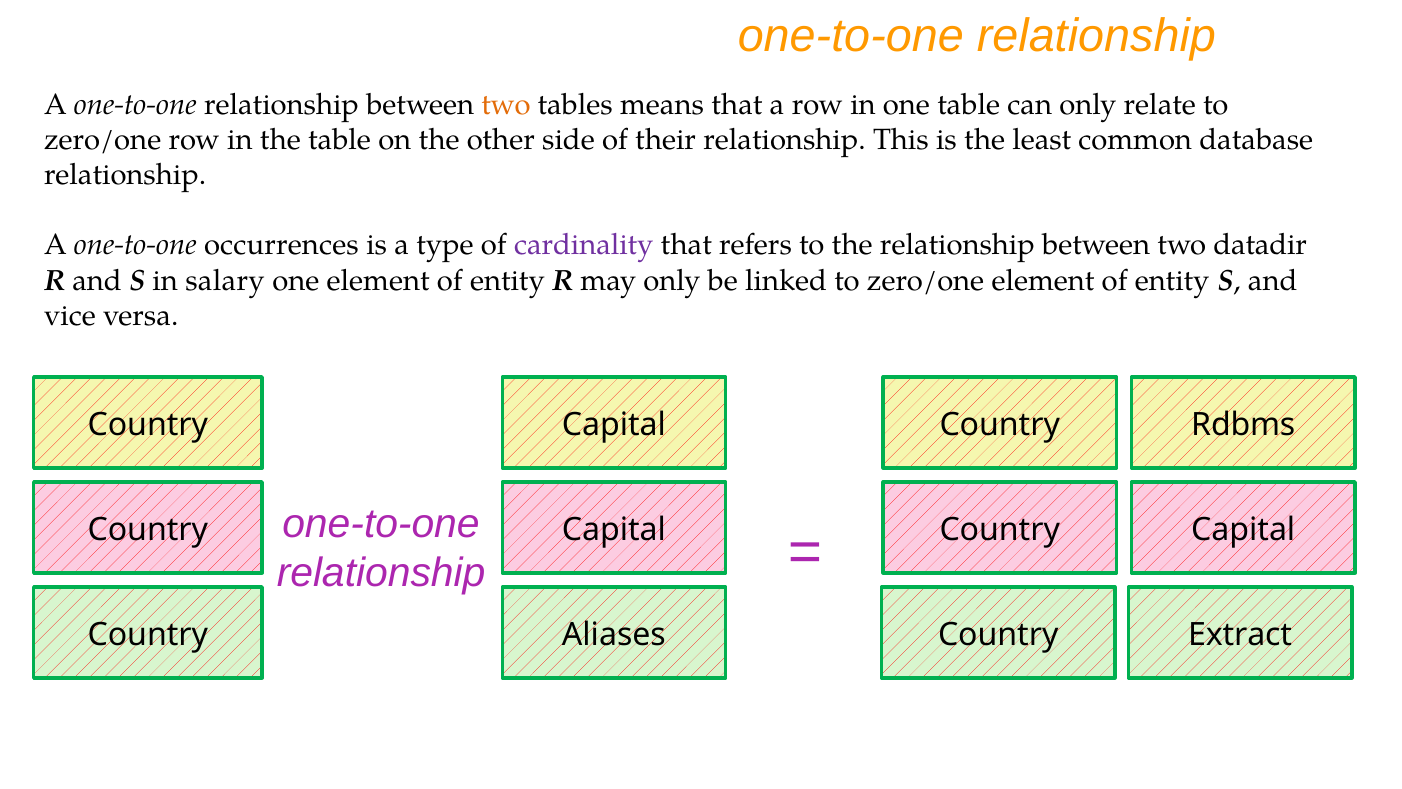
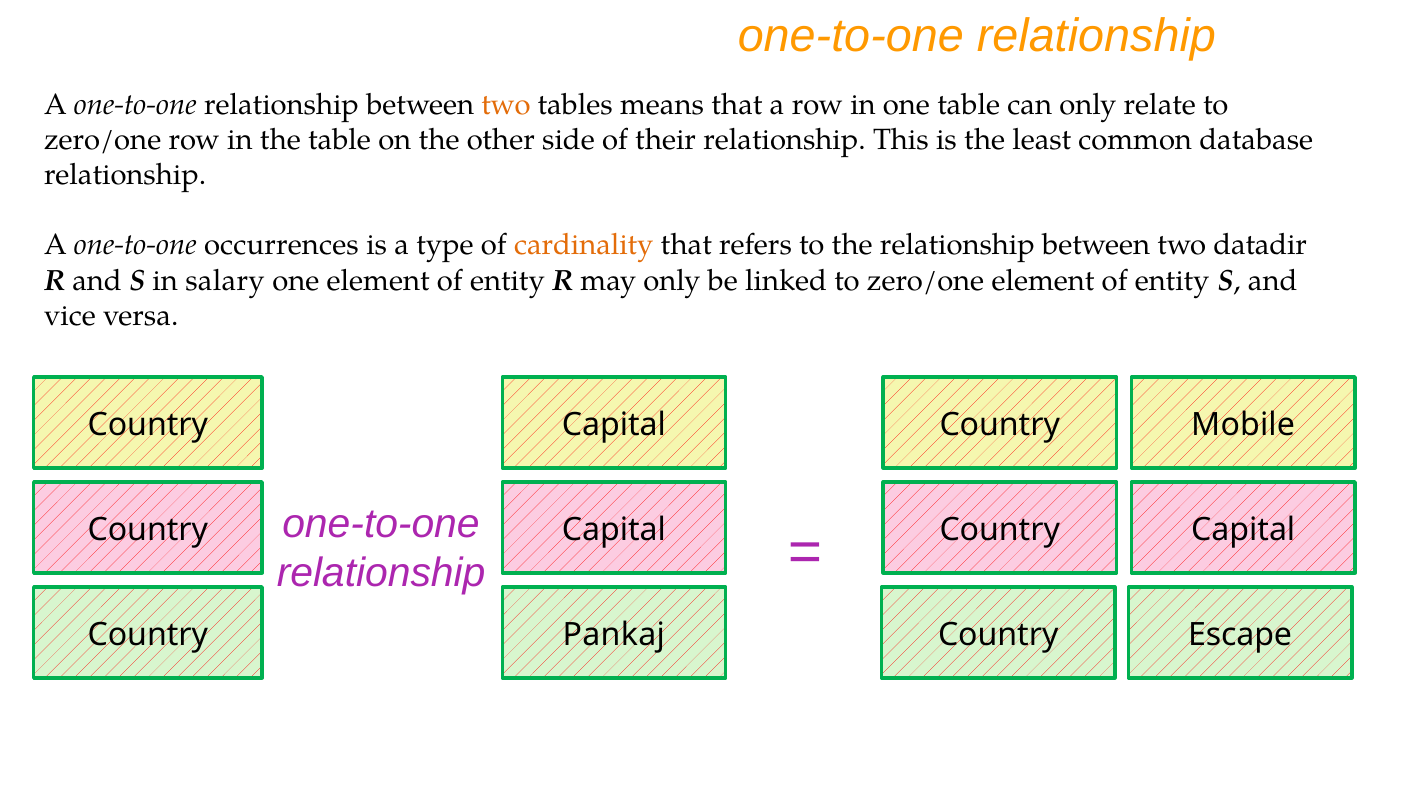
cardinality colour: purple -> orange (584, 245)
Rdbms: Rdbms -> Mobile (1243, 425)
Aliases: Aliases -> Pankaj (614, 634)
Extract: Extract -> Escape (1240, 634)
